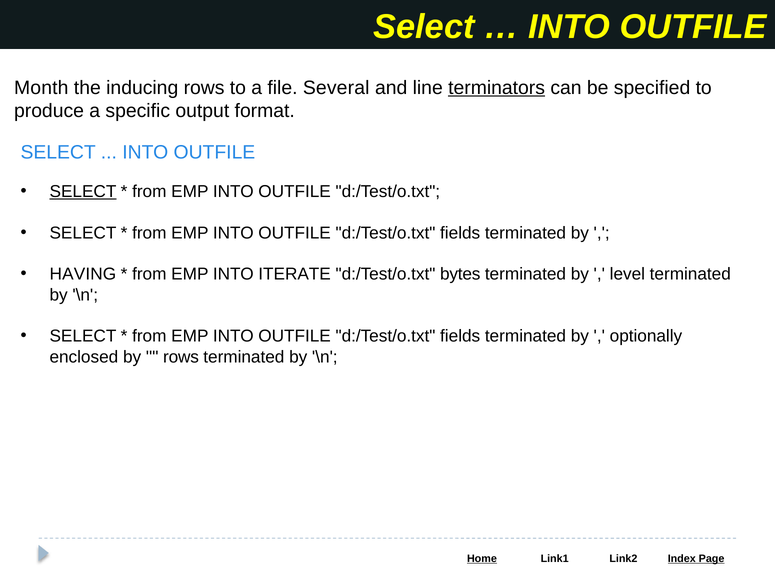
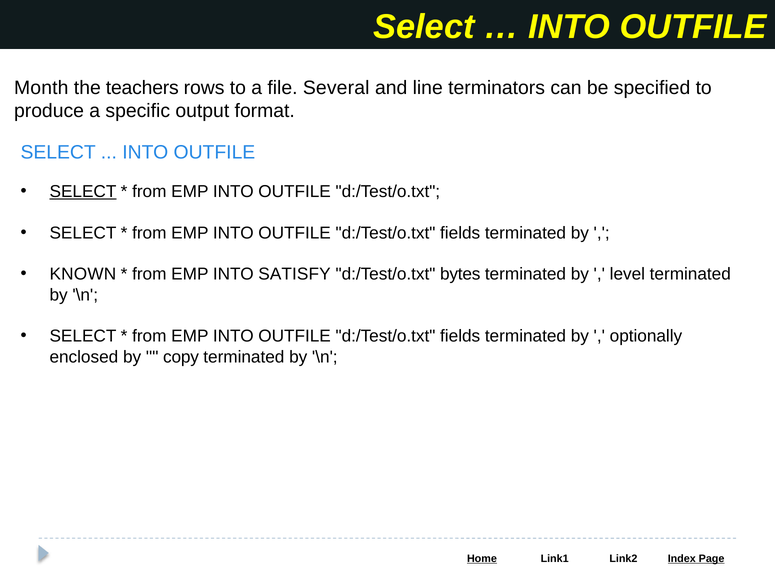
inducing: inducing -> teachers (142, 88)
terminators underline: present -> none (497, 88)
HAVING: HAVING -> KNOWN (83, 274)
ITERATE: ITERATE -> SATISFY (294, 274)
rows: rows -> copy (181, 357)
